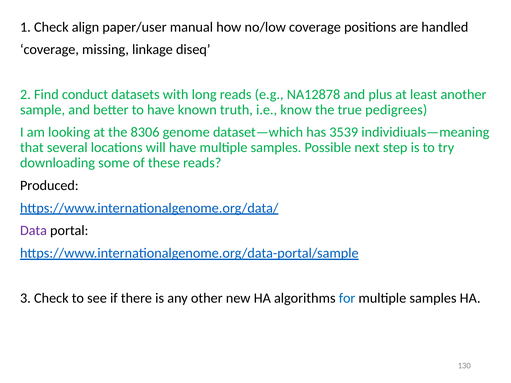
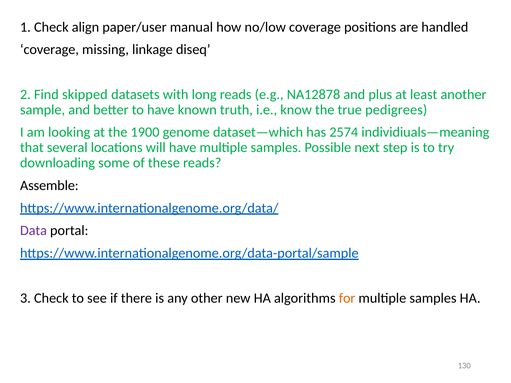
conduct: conduct -> skipped (85, 95)
8306: 8306 -> 1900 (145, 132)
3539: 3539 -> 2574 (344, 132)
Produced: Produced -> Assemble (49, 186)
for colour: blue -> orange (347, 298)
